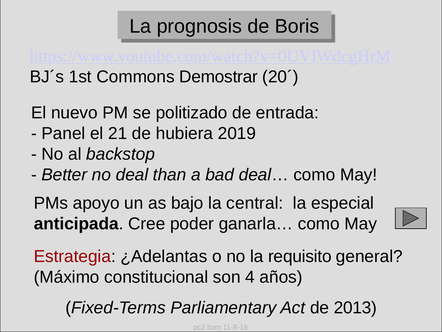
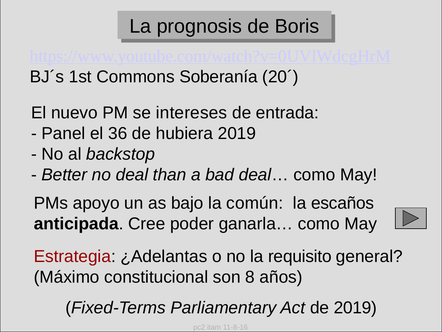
Demostrar: Demostrar -> Soberanía (219, 77)
politizado: politizado -> intereses (192, 113)
21: 21 -> 36 (118, 133)
central: central -> común (255, 203)
especial: especial -> escaños (343, 203)
4: 4 -> 8 (250, 277)
de 2013: 2013 -> 2019 (355, 307)
